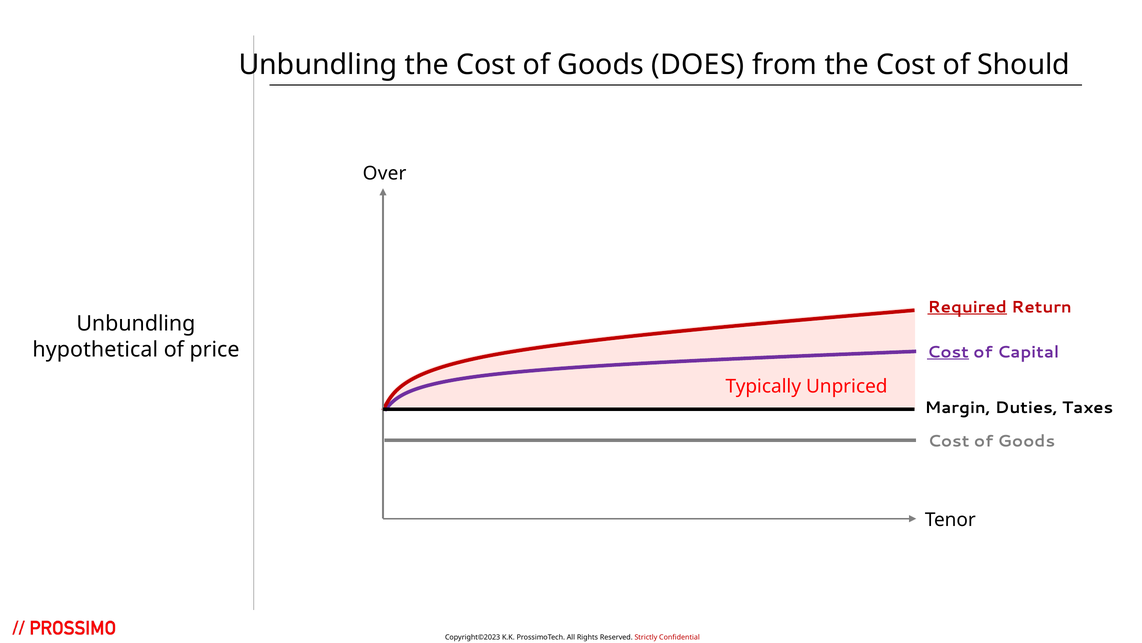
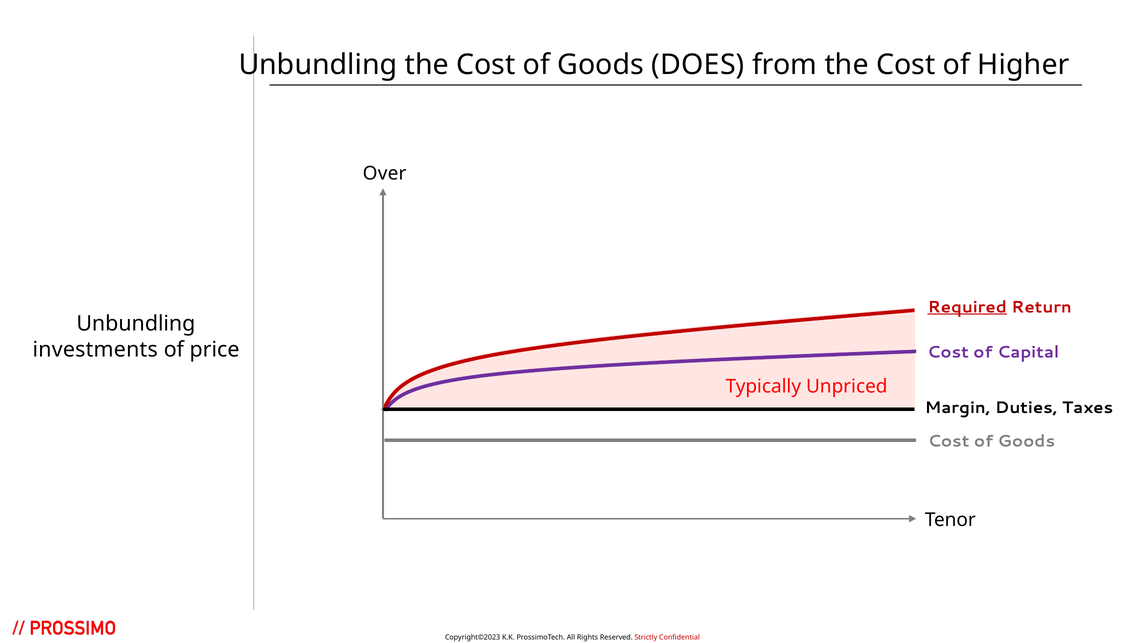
Should: Should -> Higher (1024, 65)
hypothetical: hypothetical -> investments (95, 349)
Cost underline: present -> none (948, 352)
